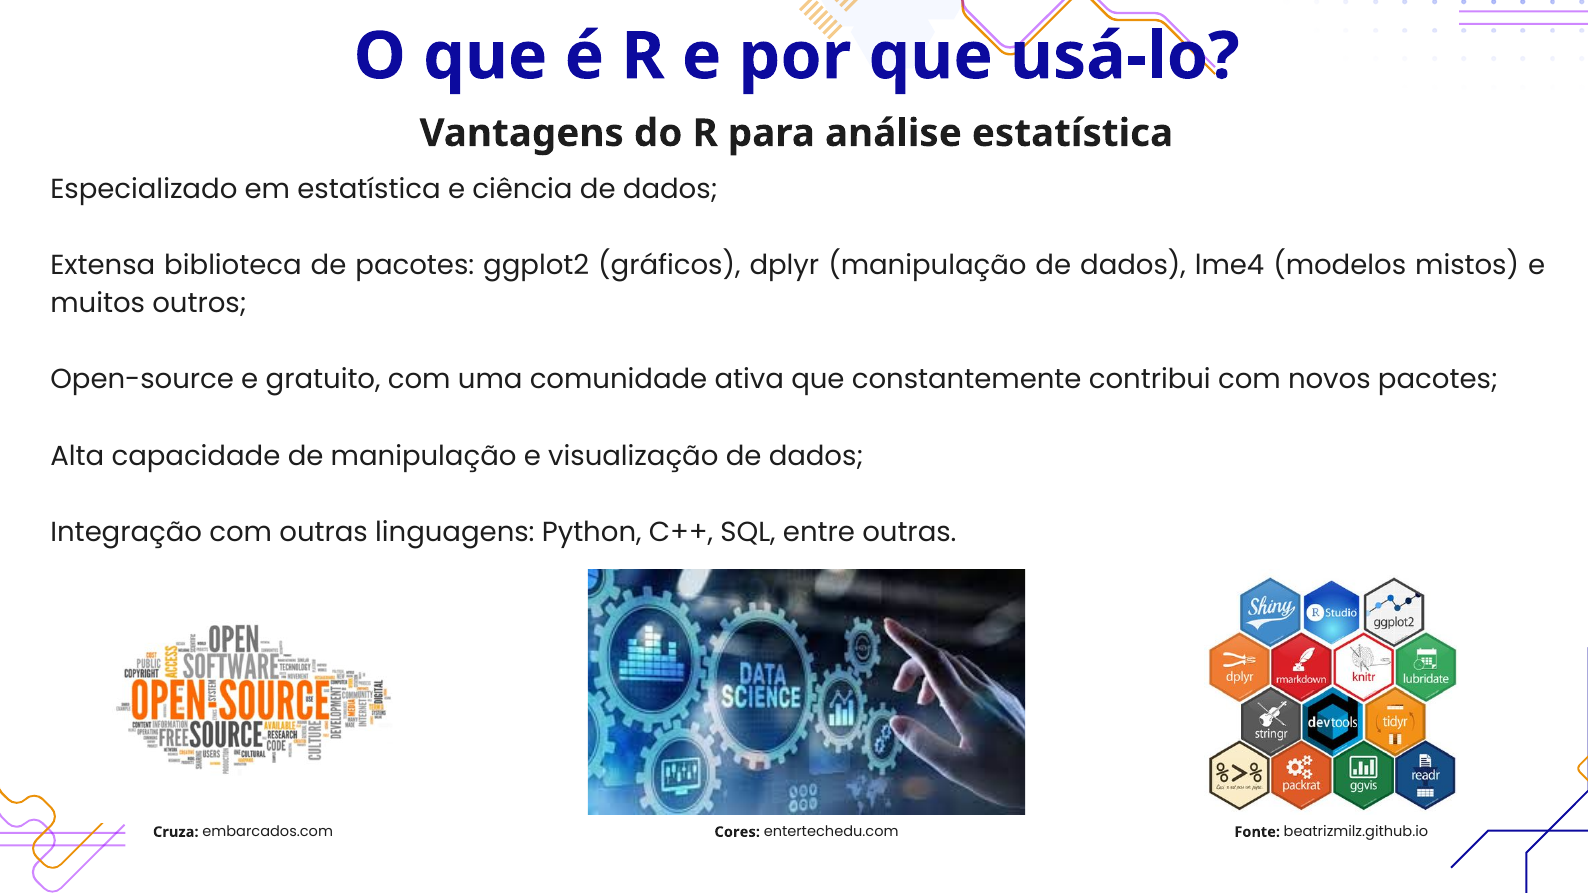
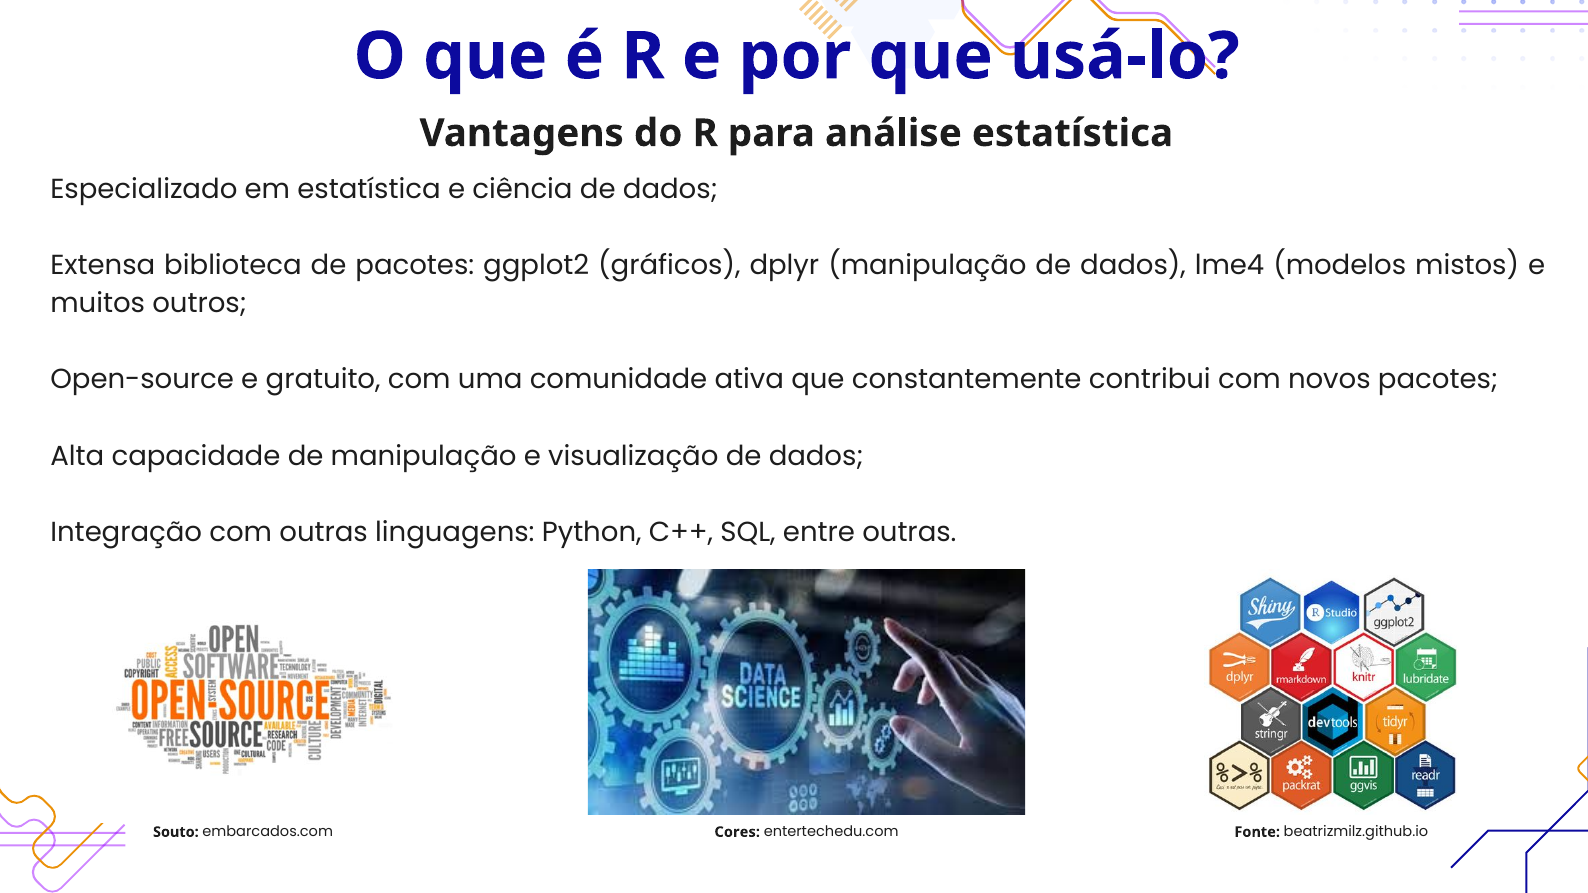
Cruza: Cruza -> Souto (176, 832)
